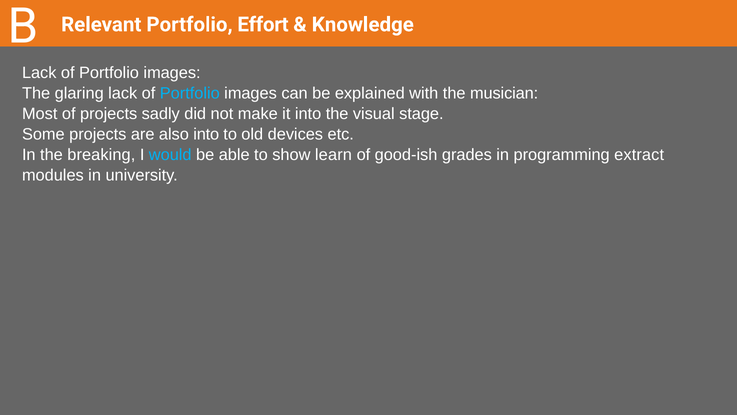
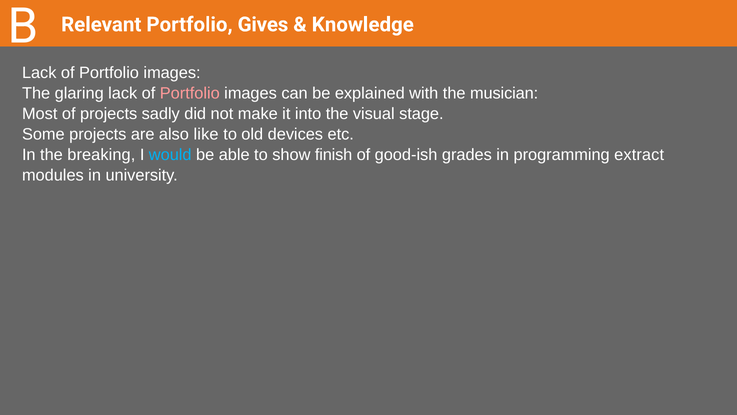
Effort: Effort -> Gives (263, 25)
Portfolio colour: light blue -> pink (190, 93)
also into: into -> like (206, 134)
learn: learn -> finish (334, 155)
